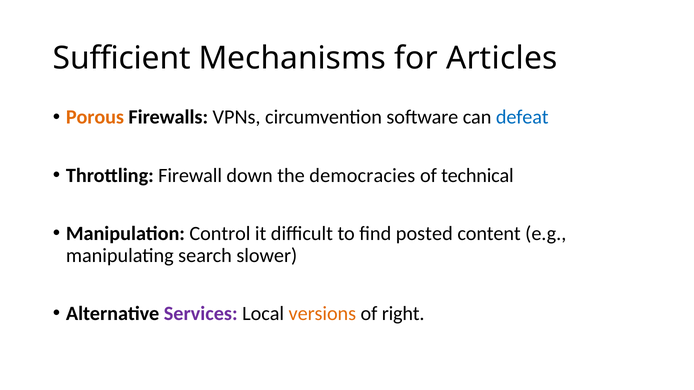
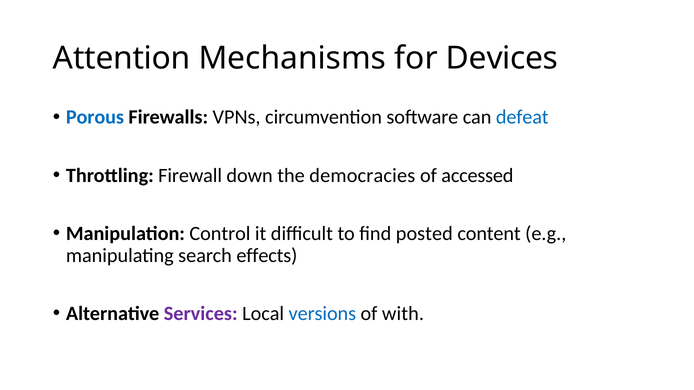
Sufficient: Sufficient -> Attention (122, 58)
Articles: Articles -> Devices (502, 58)
Porous colour: orange -> blue (95, 117)
technical: technical -> accessed (477, 176)
slower: slower -> effects (267, 256)
versions colour: orange -> blue (322, 314)
right: right -> with (403, 314)
